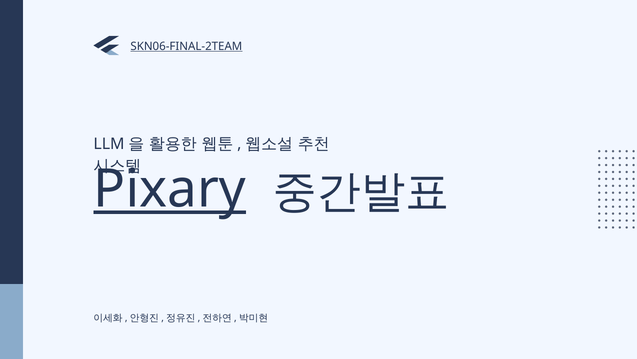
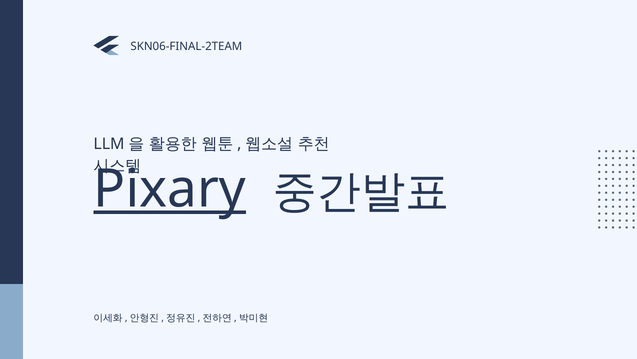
SKN06-FINAL-2TEAM underline: present -> none (186, 46)
